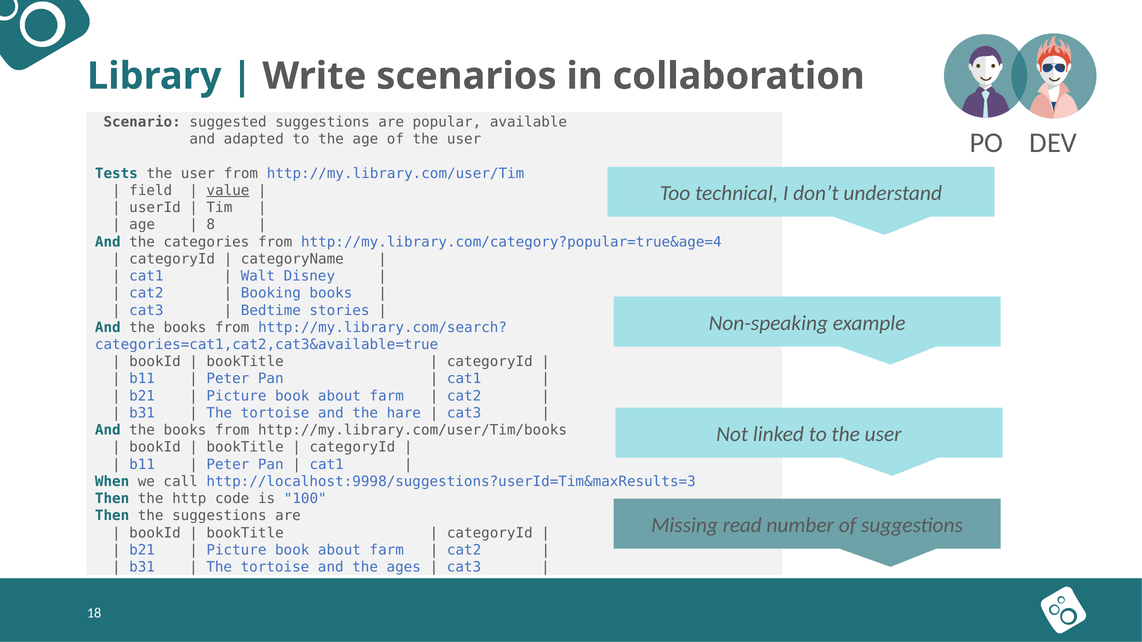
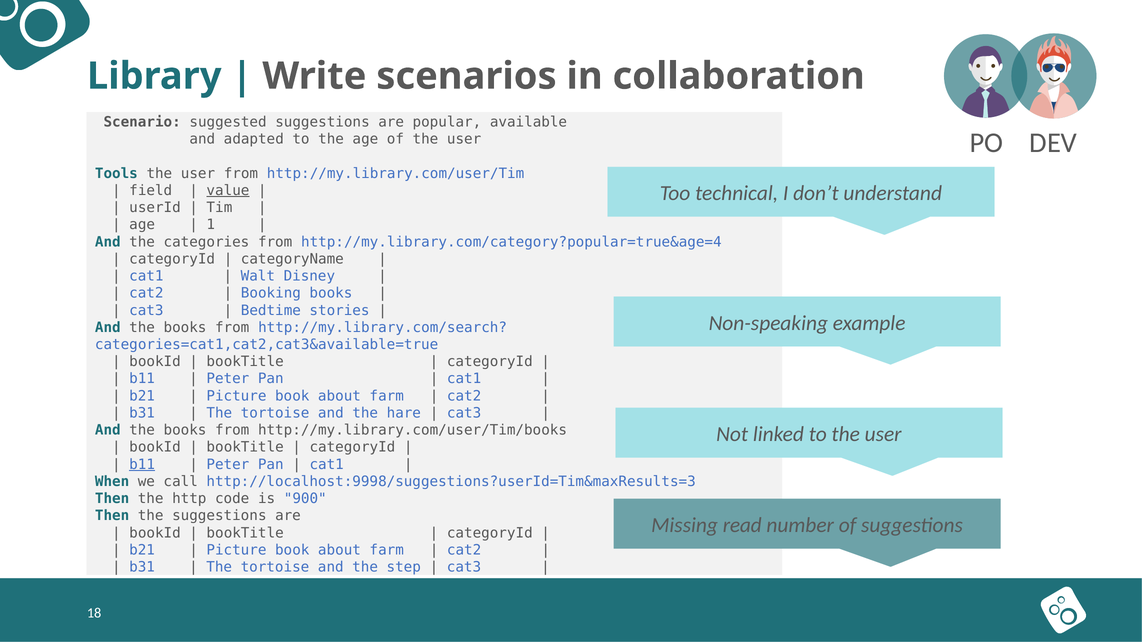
Tests: Tests -> Tools (116, 173)
8: 8 -> 1 (211, 225)
b11 underline: none -> present (142, 465)
100: 100 -> 900 (305, 499)
ages: ages -> step (404, 567)
